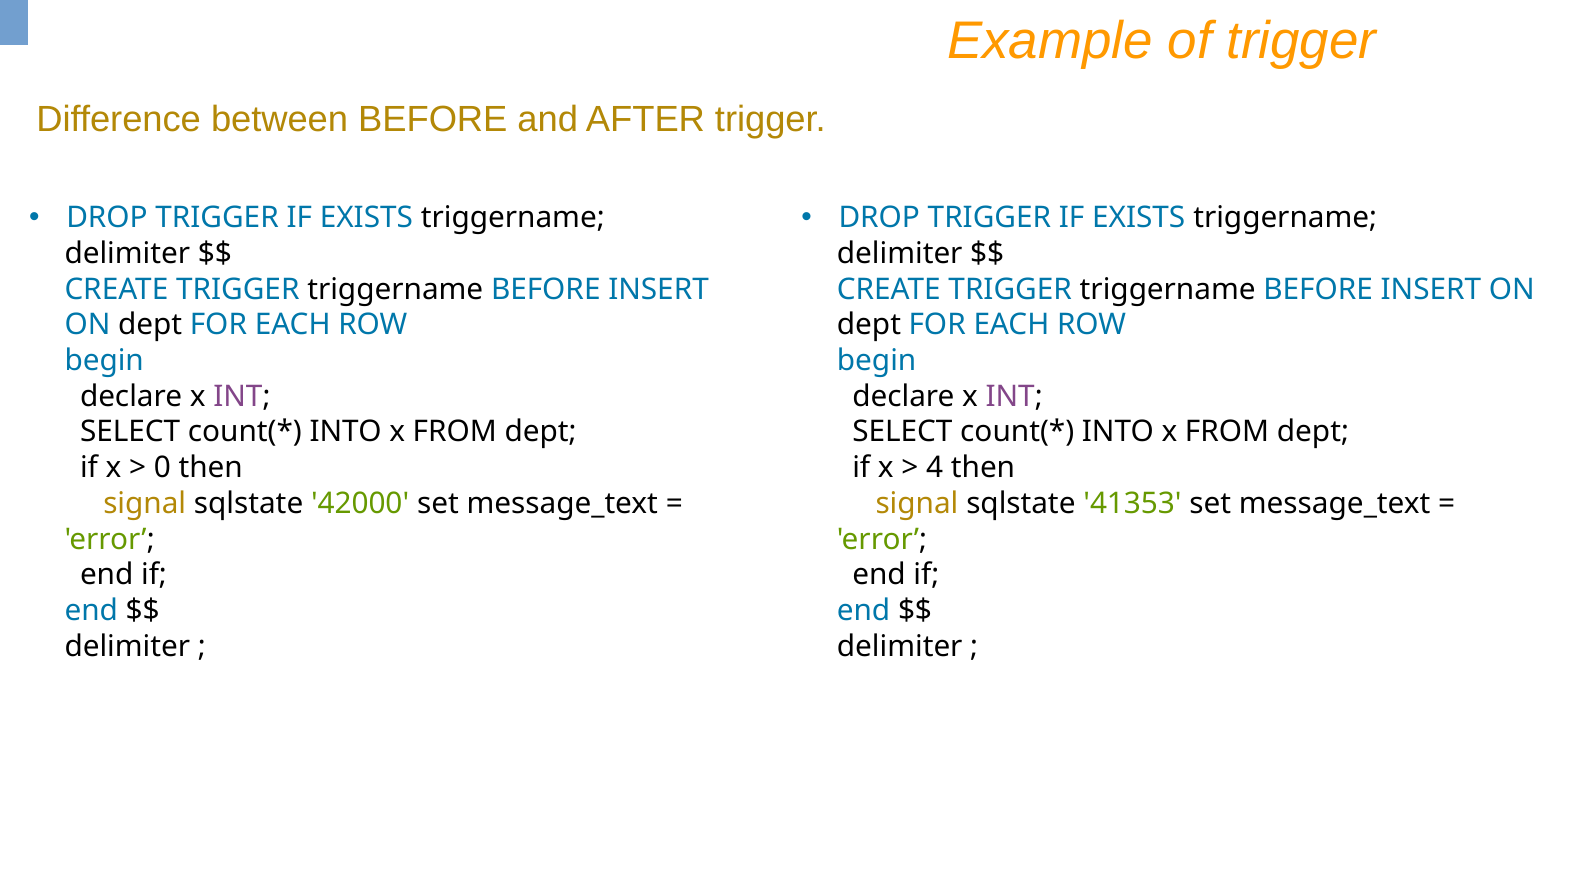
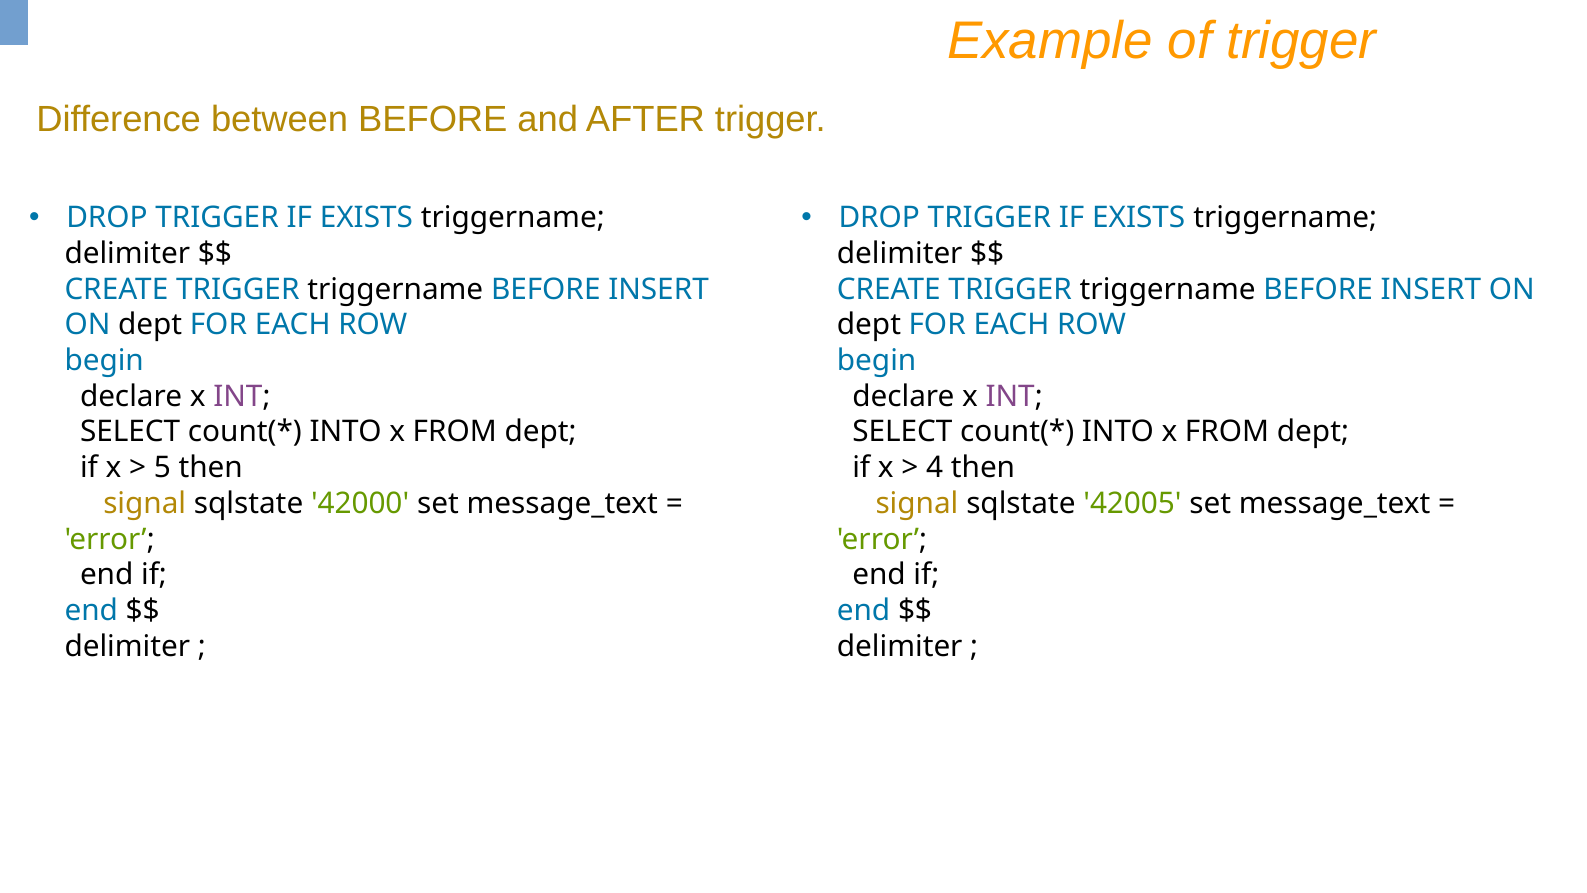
0: 0 -> 5 (162, 468)
41353: 41353 -> 42005 (1132, 503)
